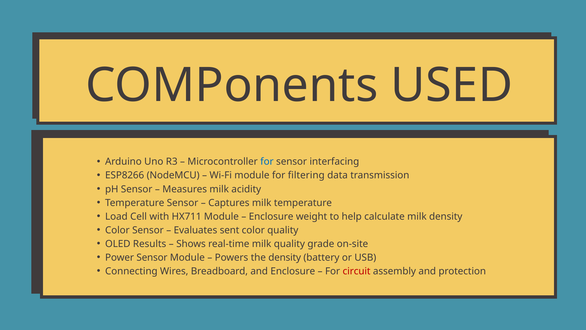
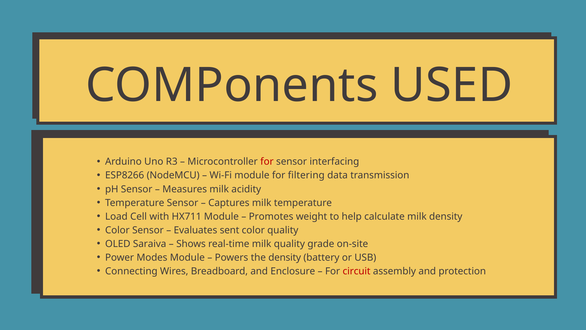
for colour: blue -> red (267, 162)
Enclosure: Enclosure -> Promotes (271, 216)
Results: Results -> Saraiva (150, 244)
Power Sensor: Sensor -> Modes (152, 257)
